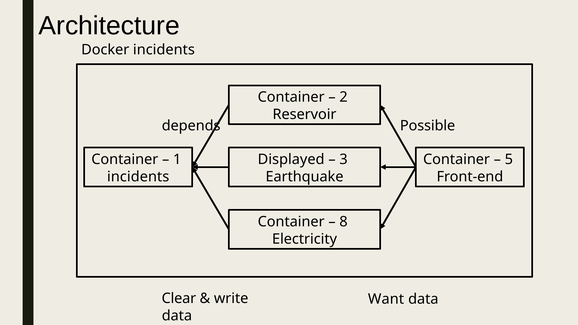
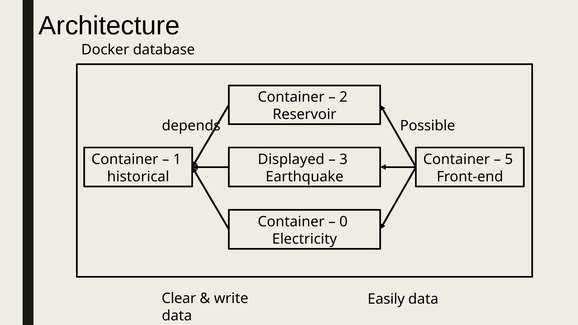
Docker incidents: incidents -> database (164, 50)
incidents: incidents -> historical (138, 177)
8: 8 -> 0 (343, 222)
Want: Want -> Easily (386, 299)
